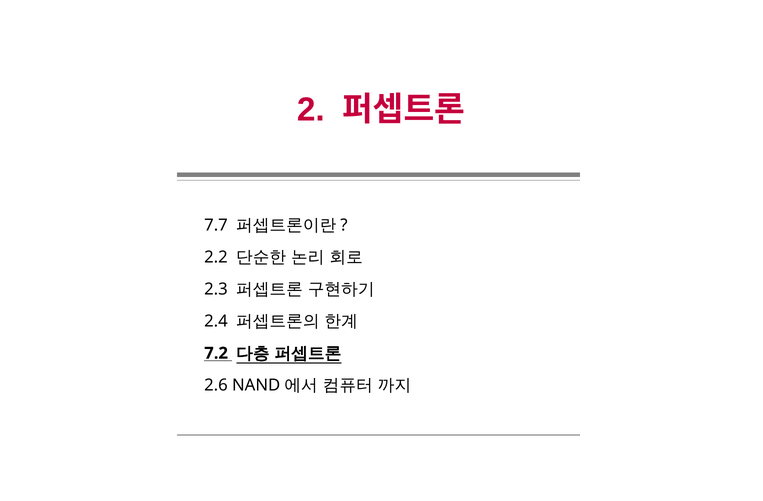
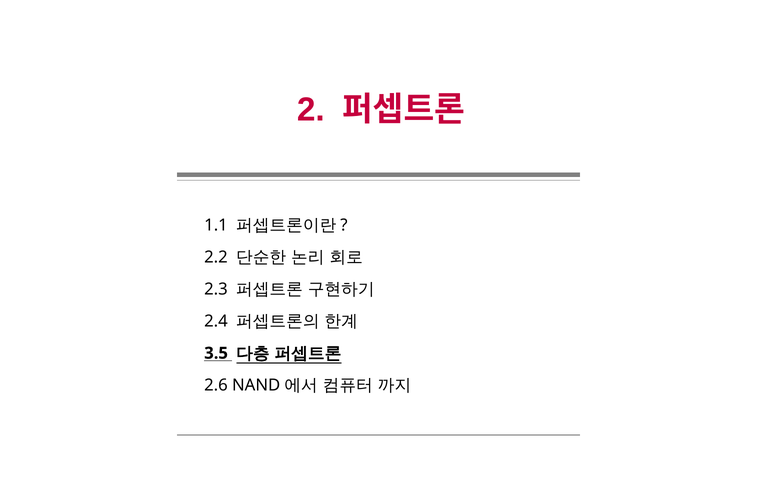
7.7: 7.7 -> 1.1 (216, 226)
7.2: 7.2 -> 3.5 (216, 353)
